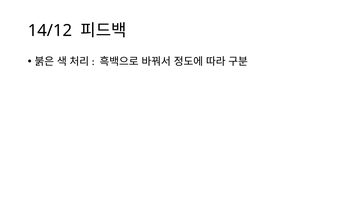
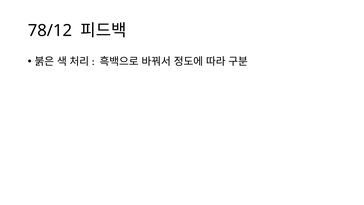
14/12: 14/12 -> 78/12 (50, 31)
